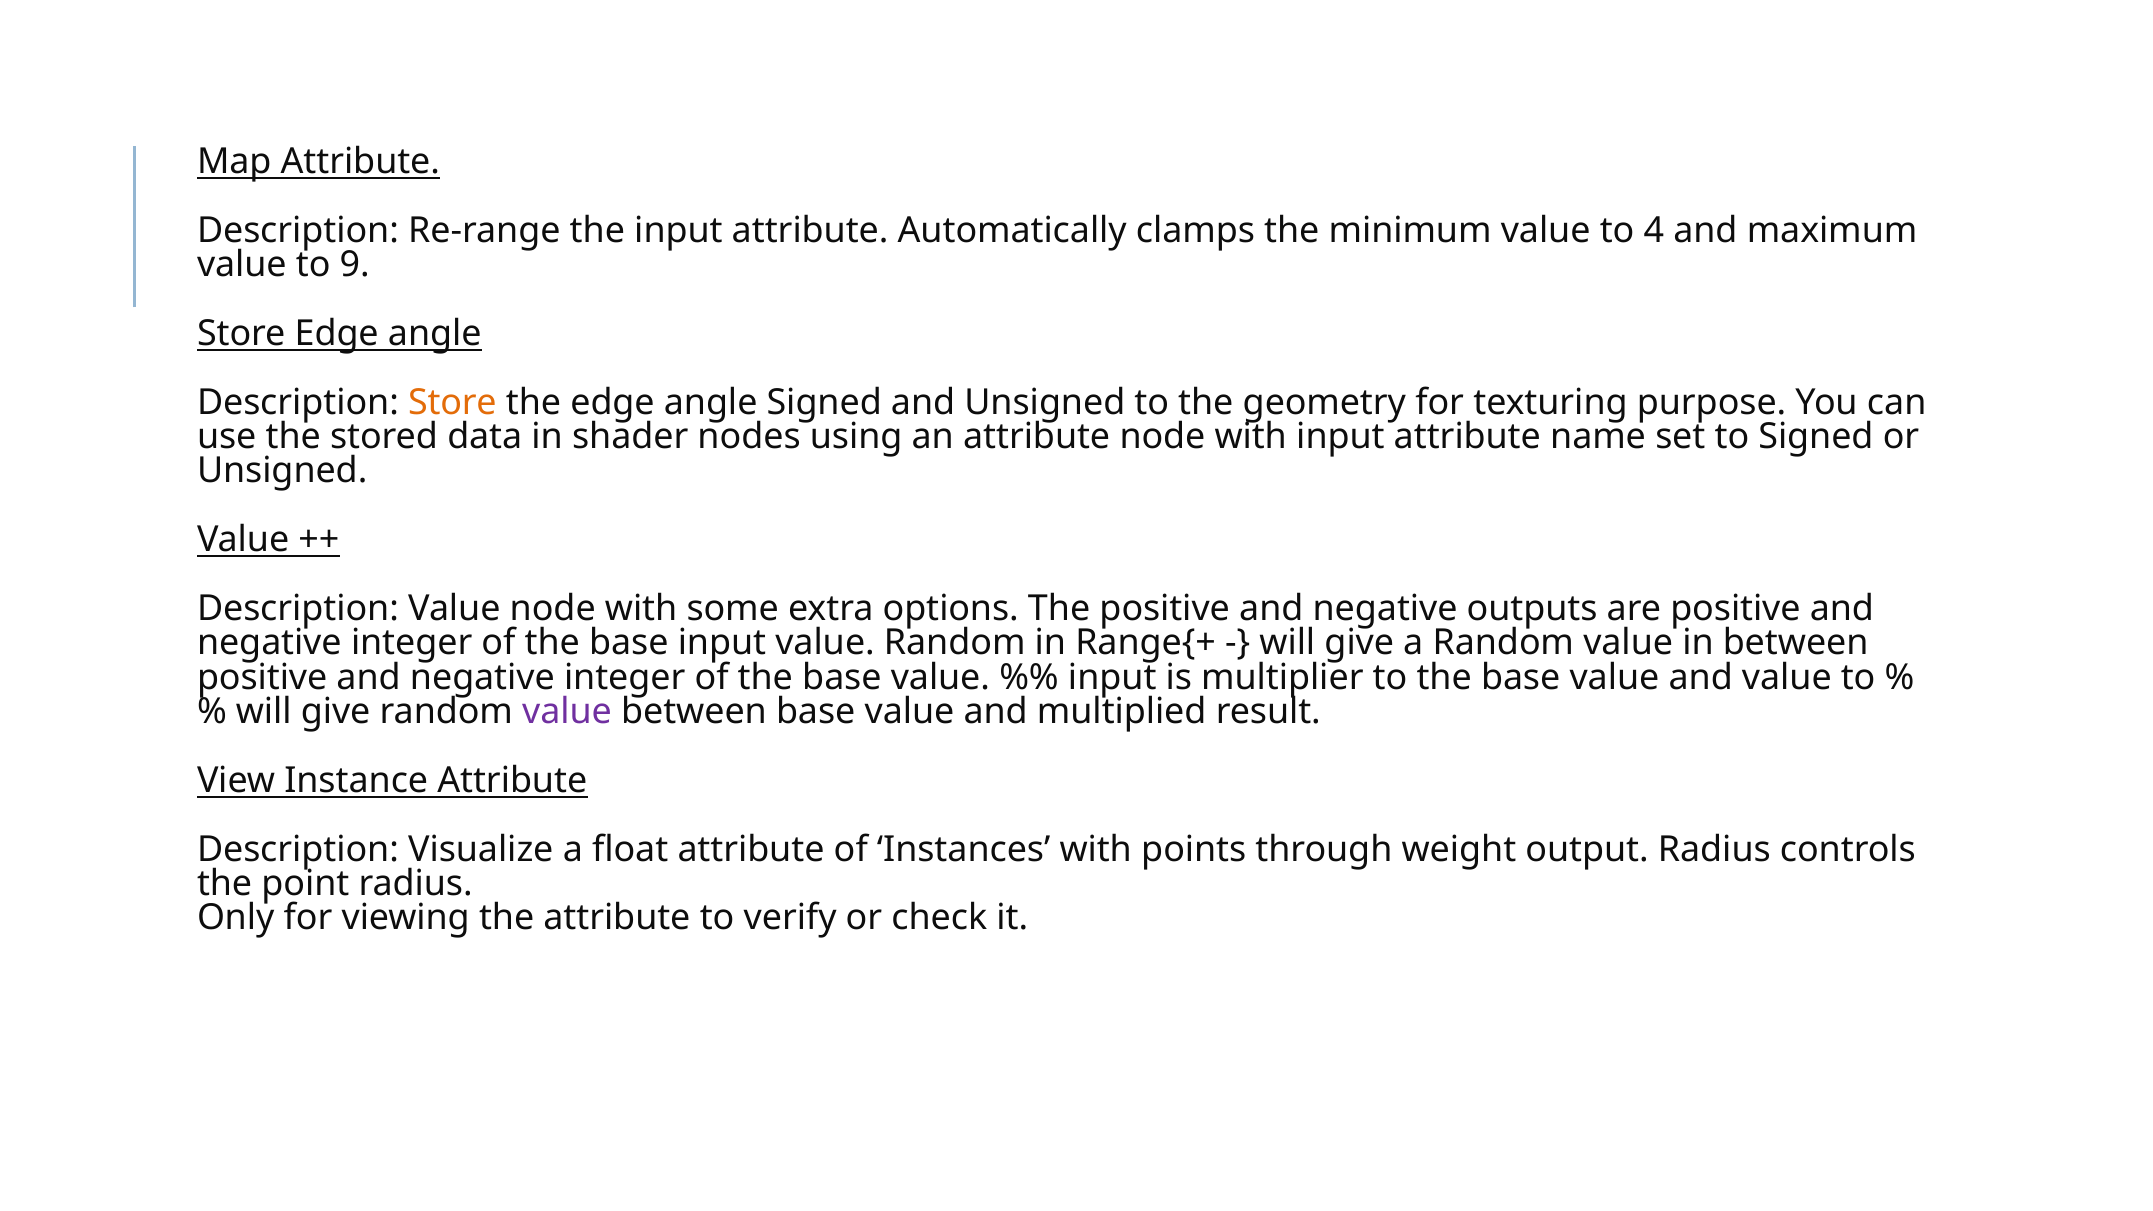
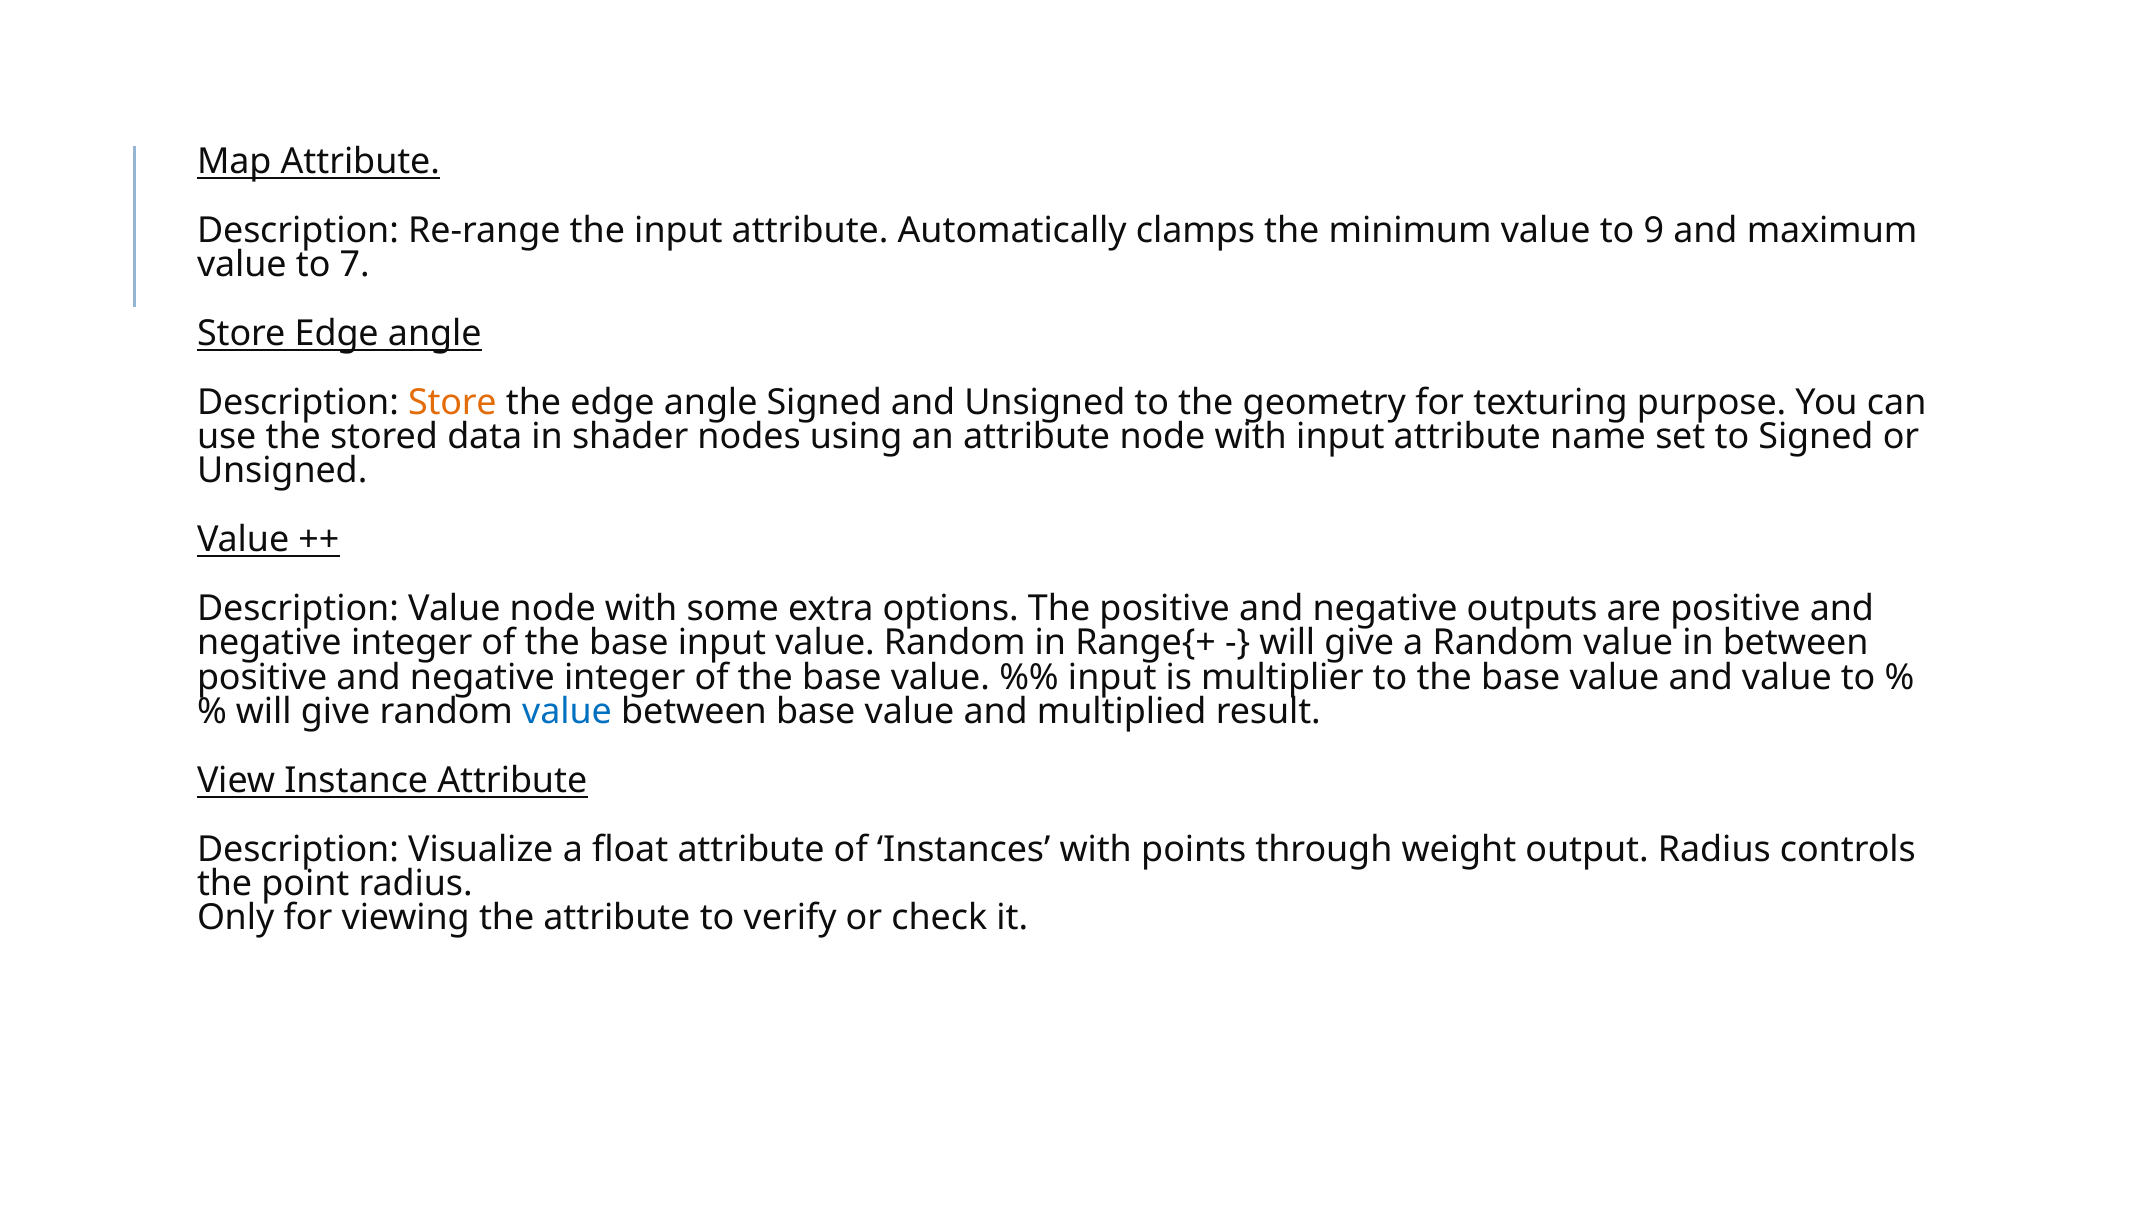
4: 4 -> 9 (1654, 230)
9: 9 -> 7 (355, 265)
value colour: purple -> blue (567, 712)
